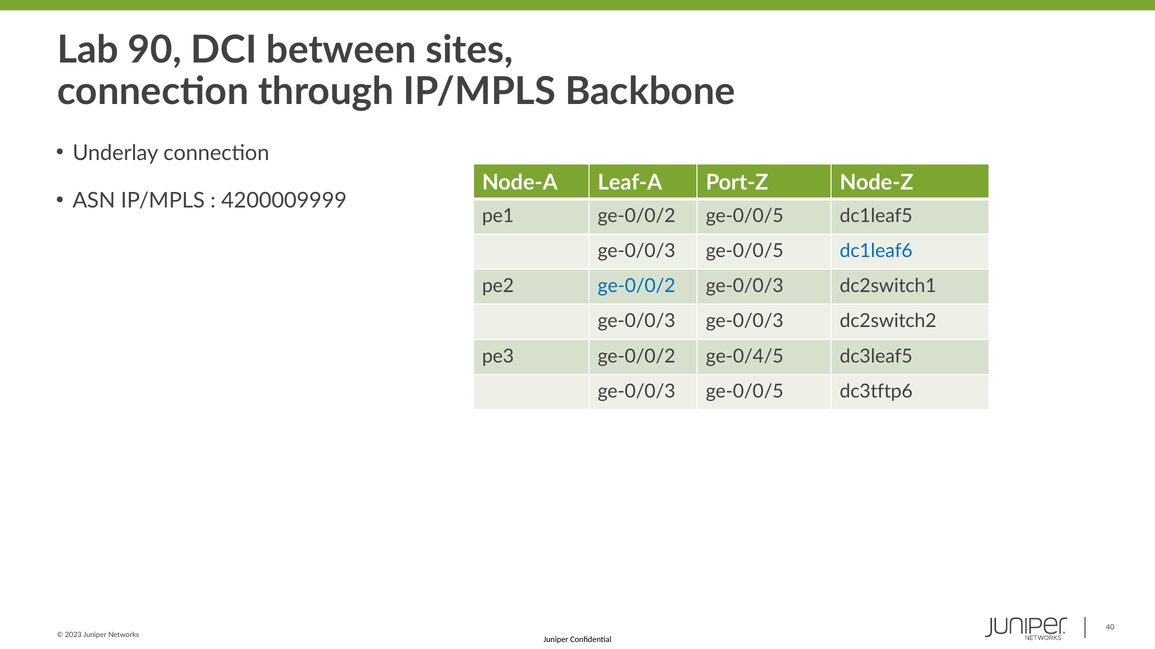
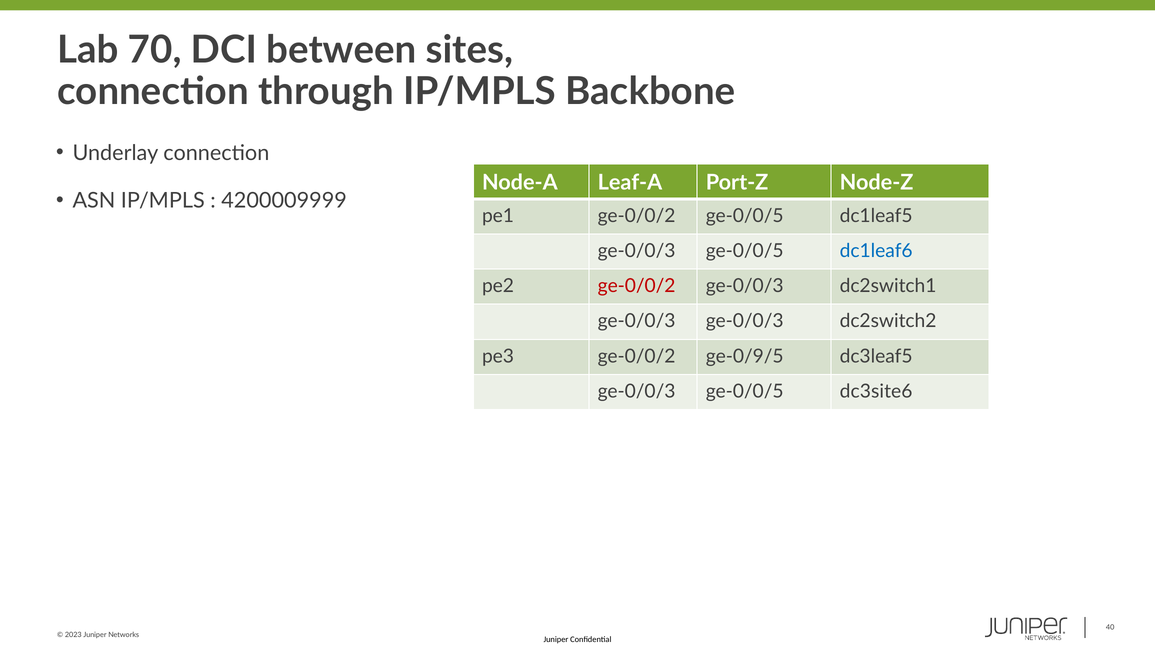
90: 90 -> 70 (155, 50)
ge-0/0/2 colour: blue -> red (637, 286)
ge-0/4/5: ge-0/4/5 -> ge-0/9/5 (745, 357)
dc3tftp6: dc3tftp6 -> dc3site6 (876, 392)
